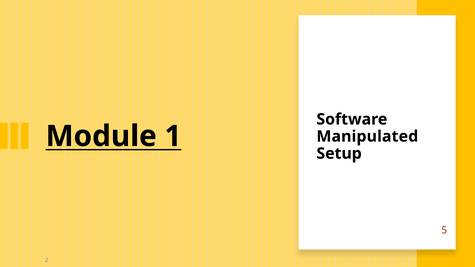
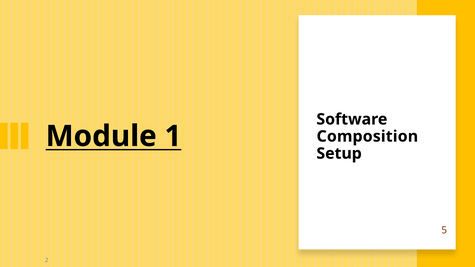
Manipulated: Manipulated -> Composition (367, 136)
